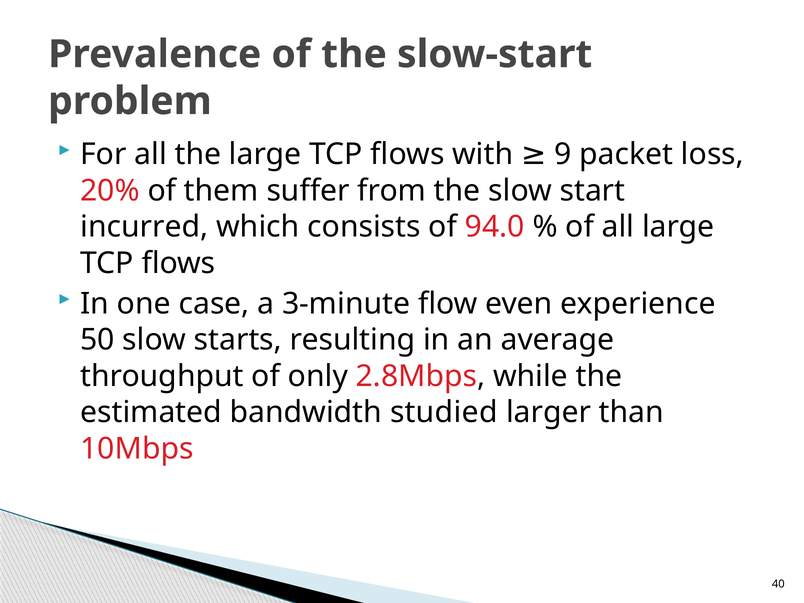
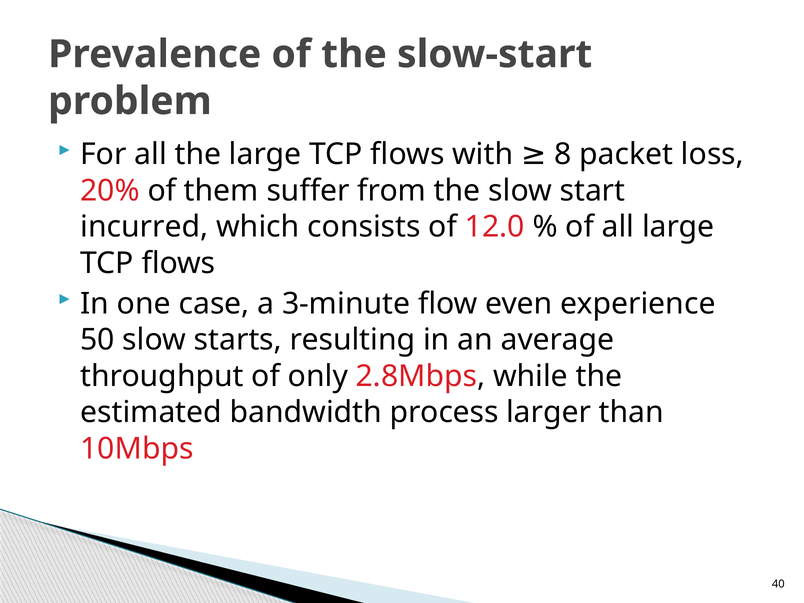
9: 9 -> 8 (563, 154)
94.0: 94.0 -> 12.0 (495, 227)
studied: studied -> process (444, 412)
